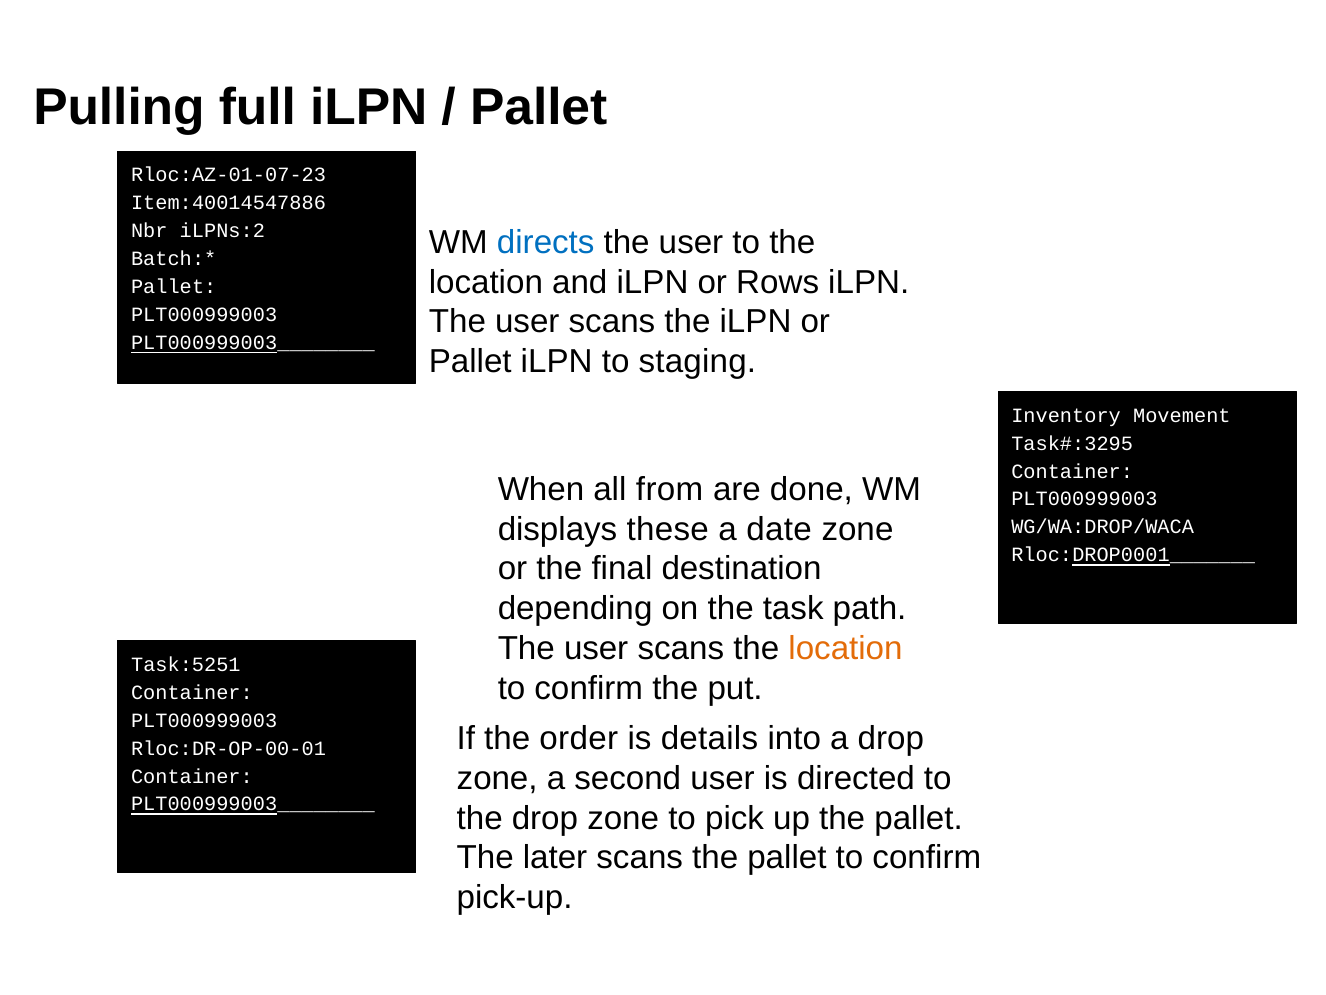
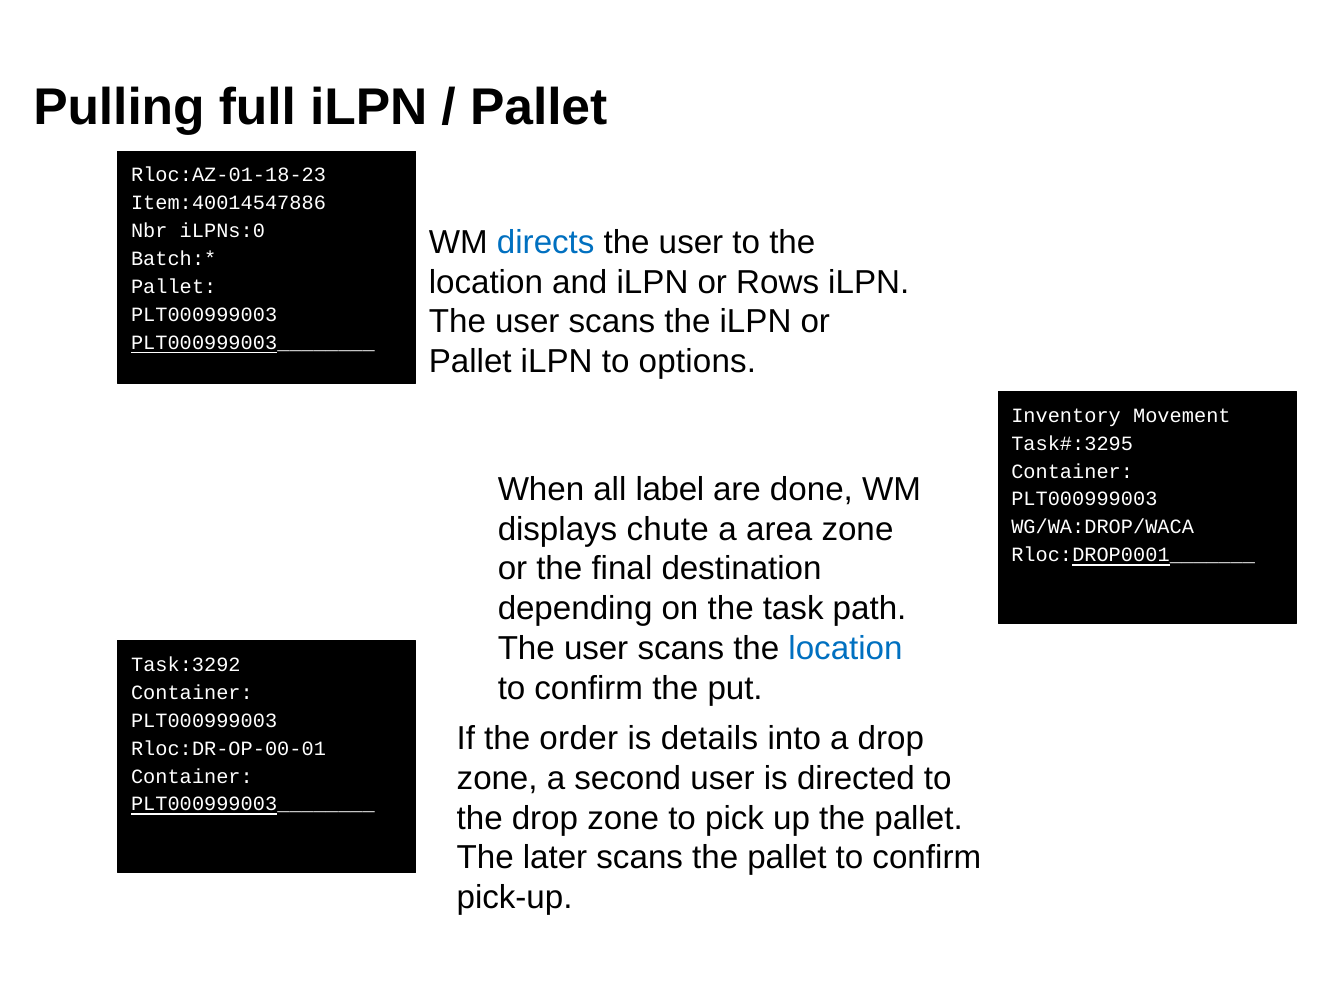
Rloc:AZ-01-07-23: Rloc:AZ-01-07-23 -> Rloc:AZ-01-18-23 (229, 175)
iLPNs:2: iLPNs:2 -> iLPNs:0 (222, 231)
staging: staging -> options (697, 362)
from: from -> label (670, 489)
these: these -> chute (668, 529)
date: date -> area (779, 529)
location colour: orange -> blue (845, 648)
Task:5251: Task:5251 -> Task:3292 (186, 664)
